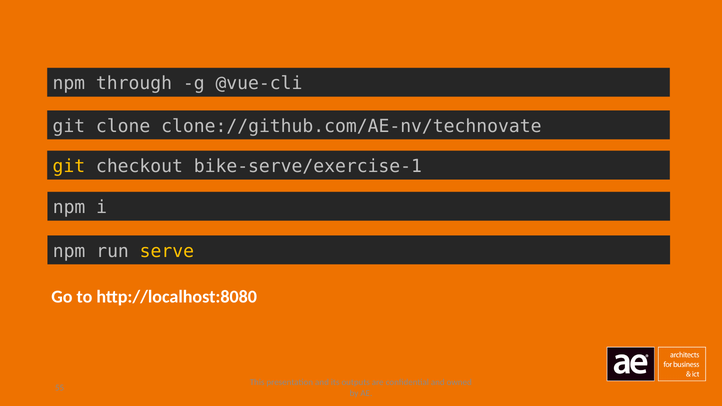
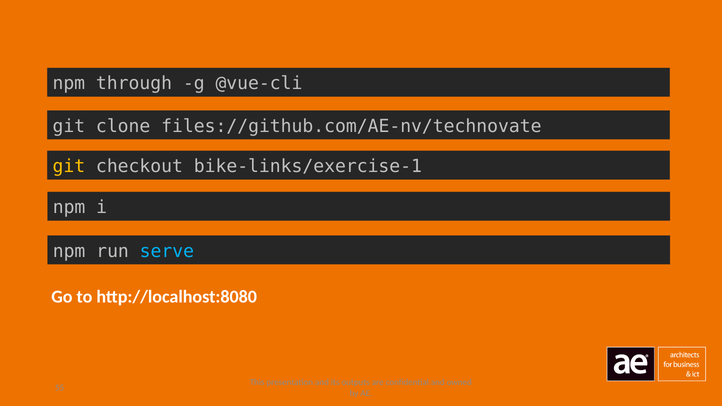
clone://github.com/AE-nv/technovate: clone://github.com/AE-nv/technovate -> files://github.com/AE-nv/technovate (351, 126)
bike-serve/exercise-1: bike-serve/exercise-1 -> bike-links/exercise-1 (308, 166)
serve colour: yellow -> light blue (167, 251)
